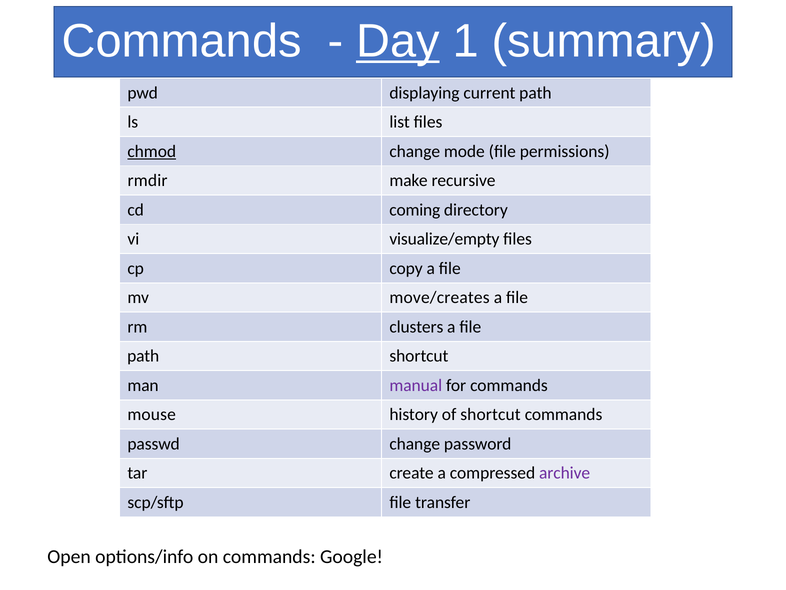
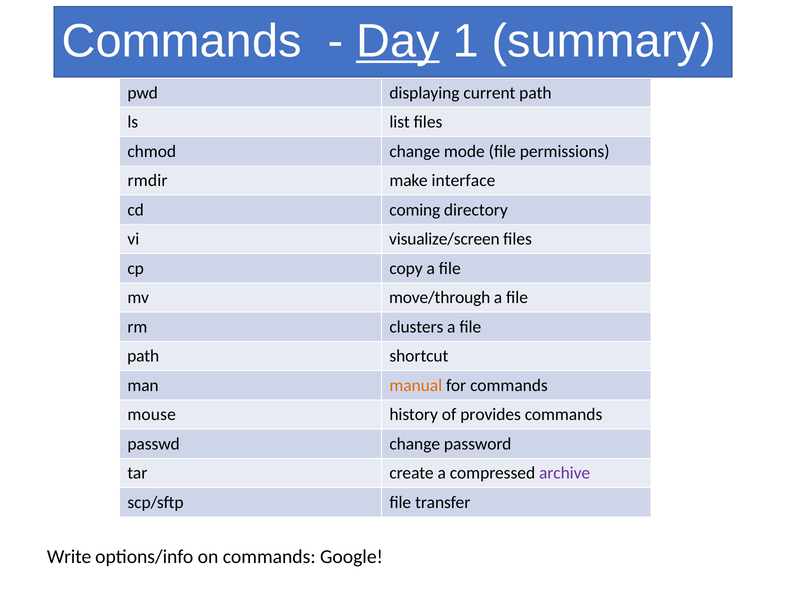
chmod underline: present -> none (152, 151)
recursive: recursive -> interface (463, 180)
visualize/empty: visualize/empty -> visualize/screen (444, 239)
move/creates: move/creates -> move/through (440, 297)
manual colour: purple -> orange (416, 385)
of shortcut: shortcut -> provides (491, 414)
Open: Open -> Write (69, 556)
